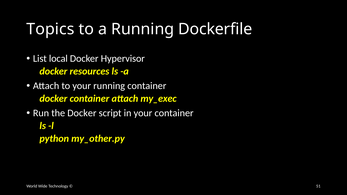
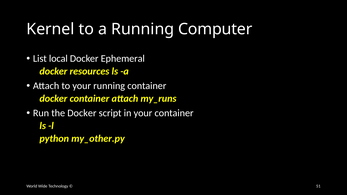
Topics: Topics -> Kernel (50, 29)
Dockerfile: Dockerfile -> Computer (215, 29)
Hypervisor: Hypervisor -> Ephemeral (123, 59)
my_exec: my_exec -> my_runs (158, 99)
